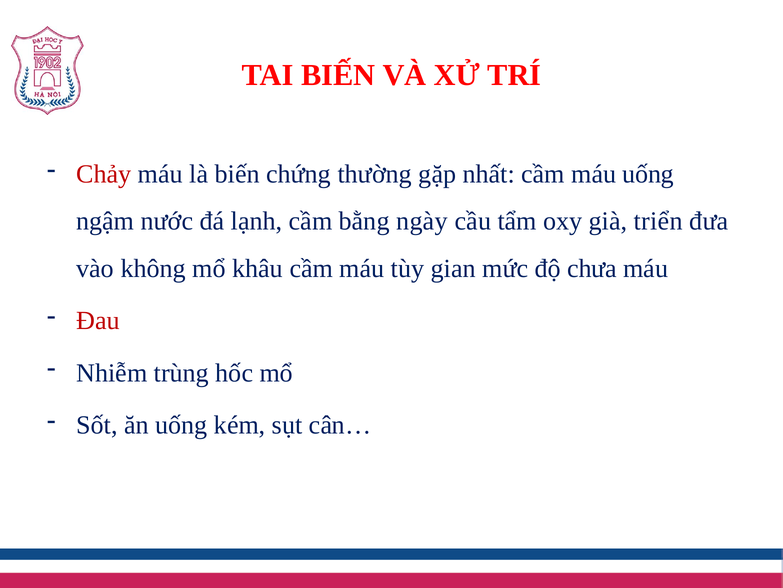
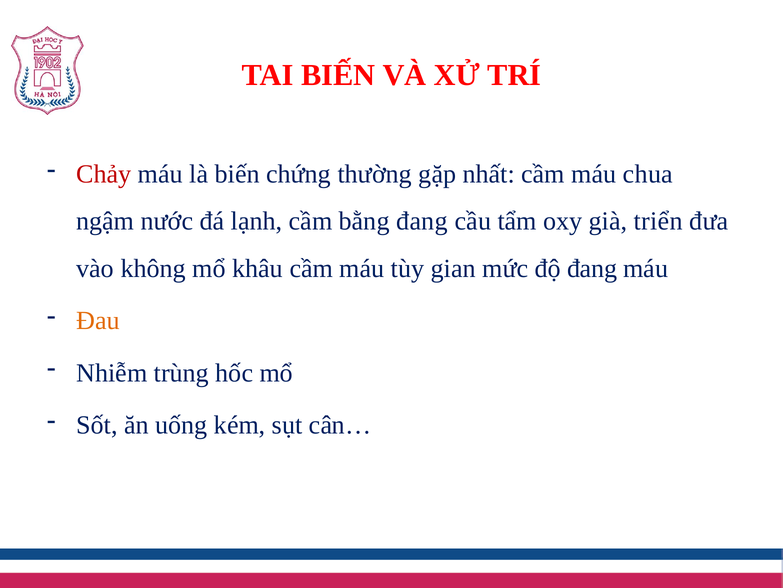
máu uống: uống -> chua (648, 174)
bằng ngày: ngày -> đang (422, 221)
độ chưa: chưa -> đang (592, 268)
Đau colour: red -> orange (98, 320)
